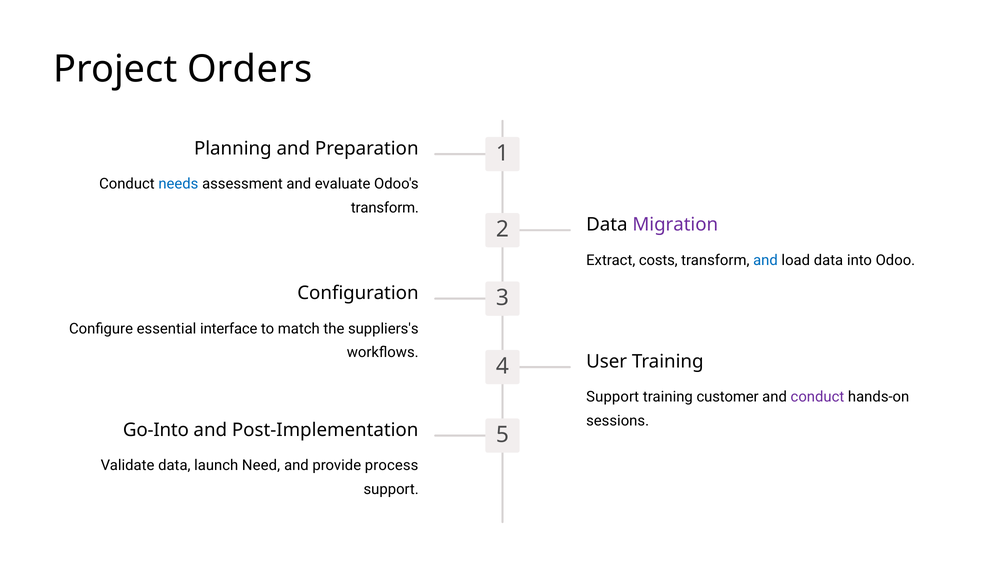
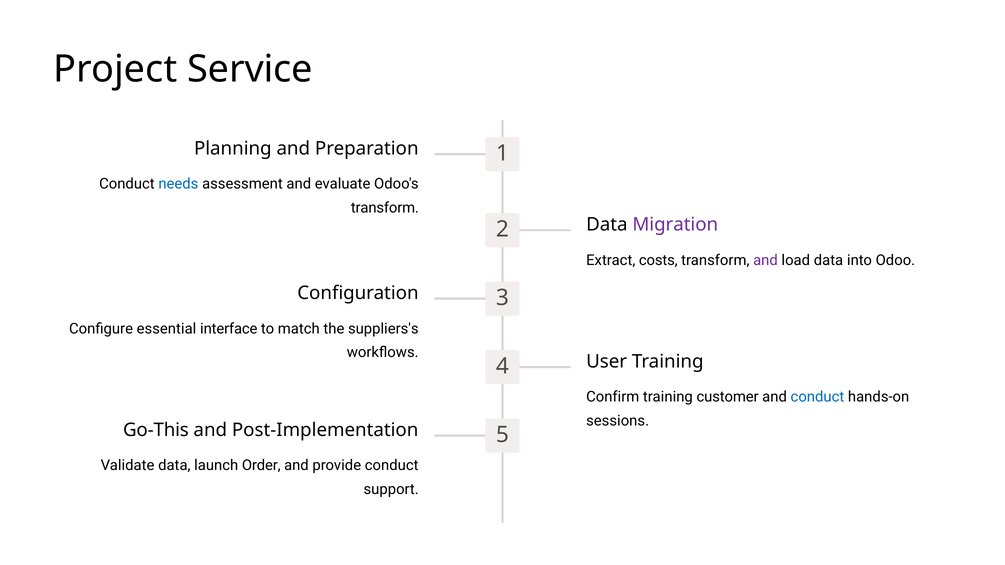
Orders: Orders -> Service (250, 69)
and colour: blue -> purple (765, 260)
Support: Support -> Confirm (613, 397)
conduct colour: purple -> blue (817, 397)
Go-Into: Go-Into -> Go-This (156, 430)
Need: Need -> Order (261, 466)
provide process: process -> conduct (392, 466)
